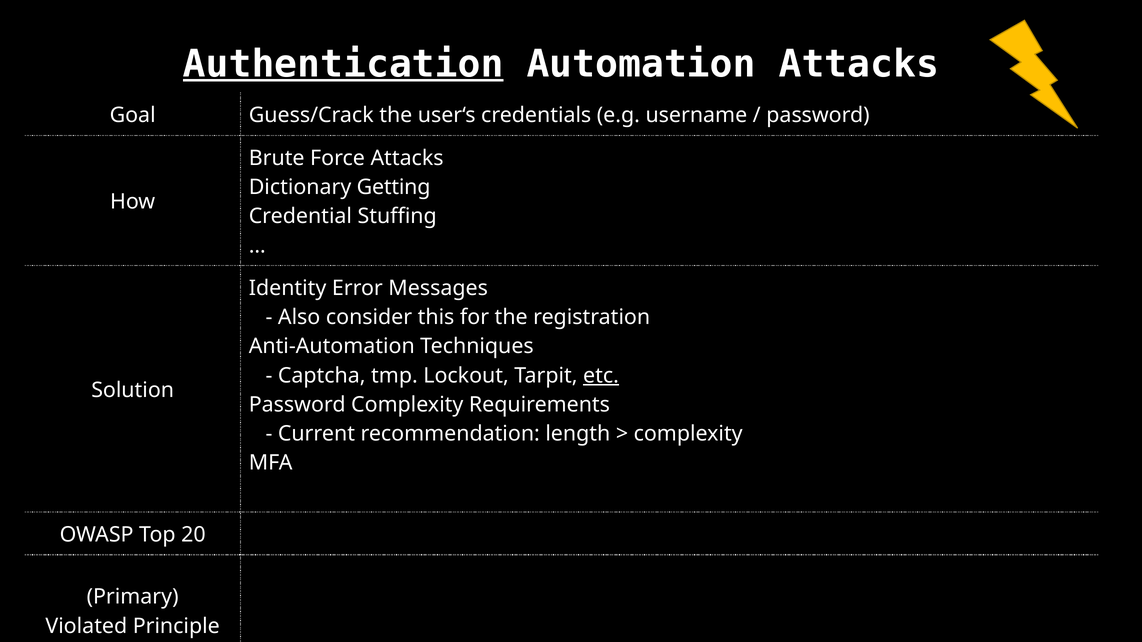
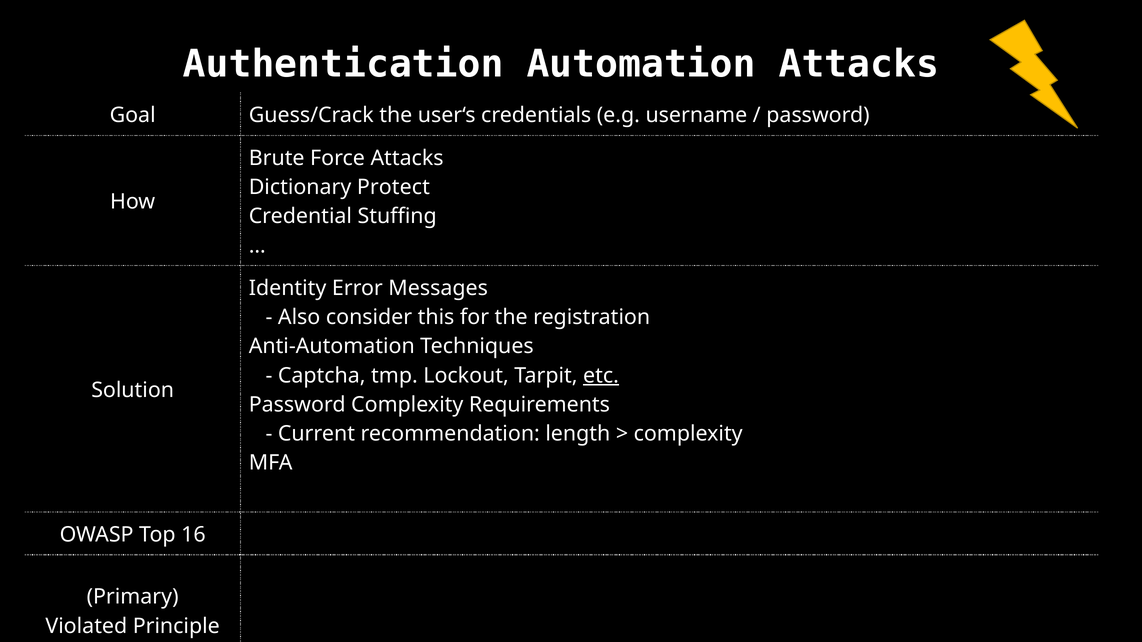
Authentication underline: present -> none (343, 64)
Getting: Getting -> Protect (393, 187)
20: 20 -> 16 (193, 535)
